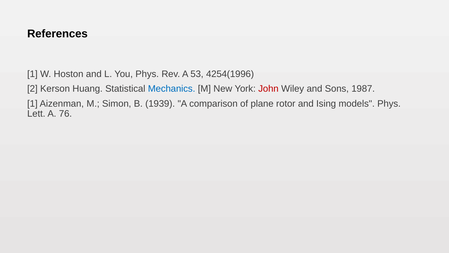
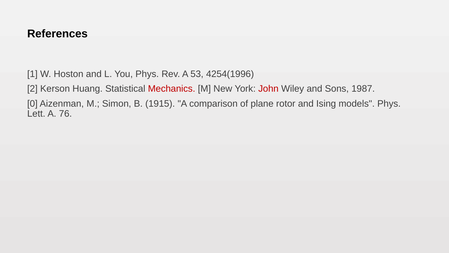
Mechanics colour: blue -> red (172, 89)
1: 1 -> 0 (32, 103)
1939: 1939 -> 1915 (160, 103)
